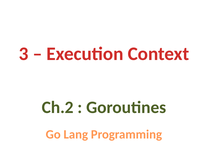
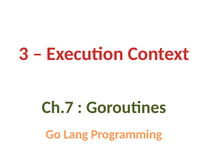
Ch.2: Ch.2 -> Ch.7 (58, 107)
